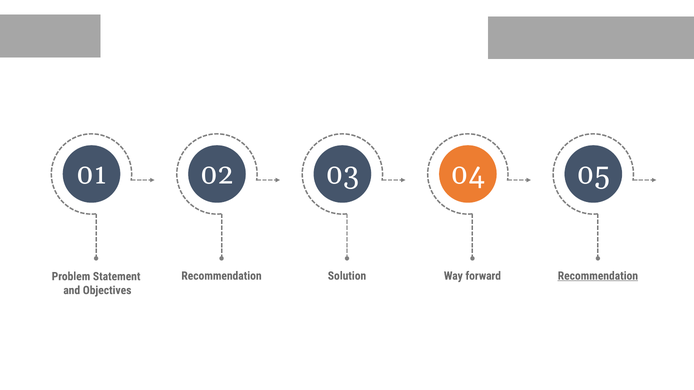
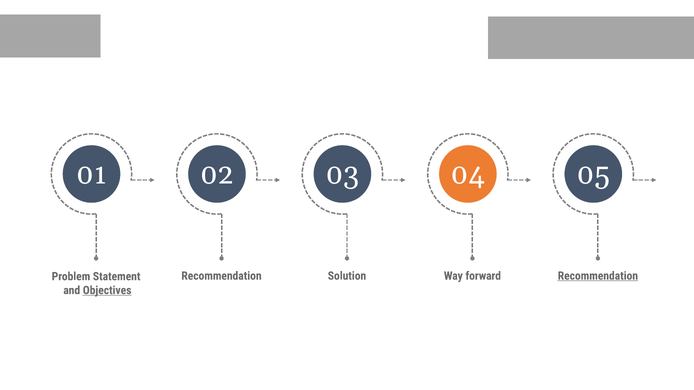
Objectives underline: none -> present (107, 291)
